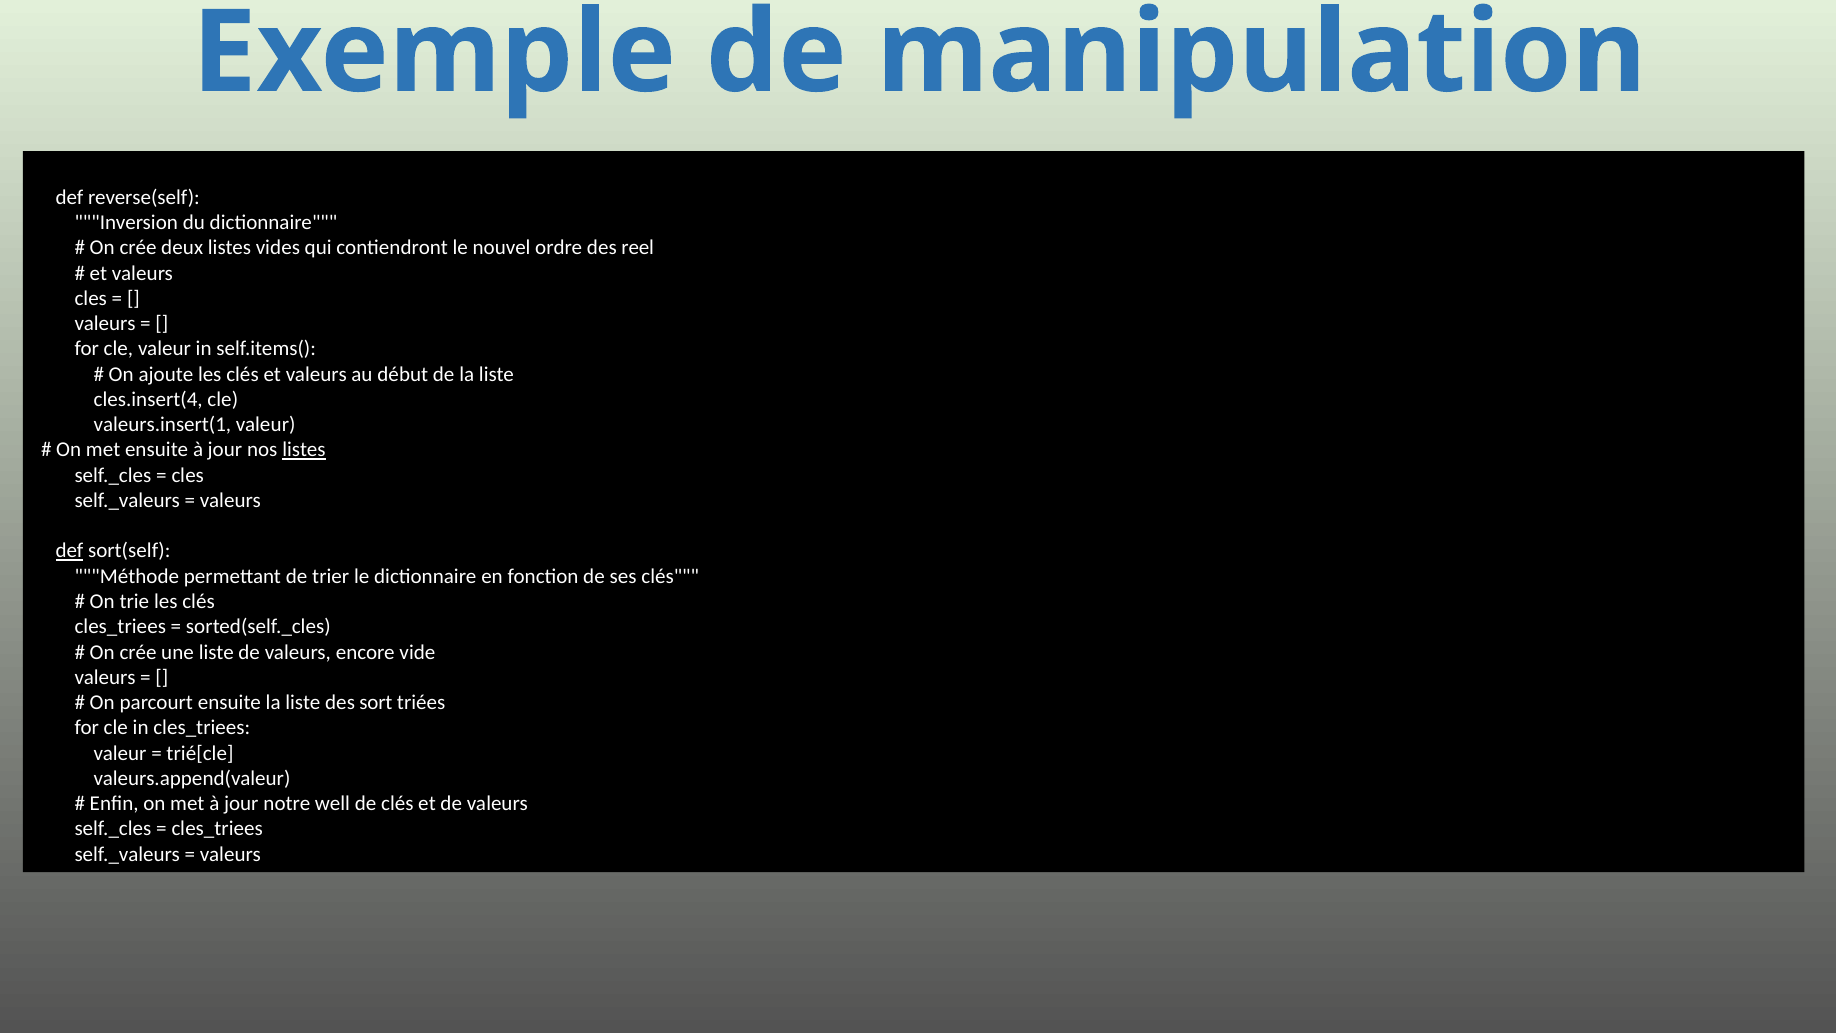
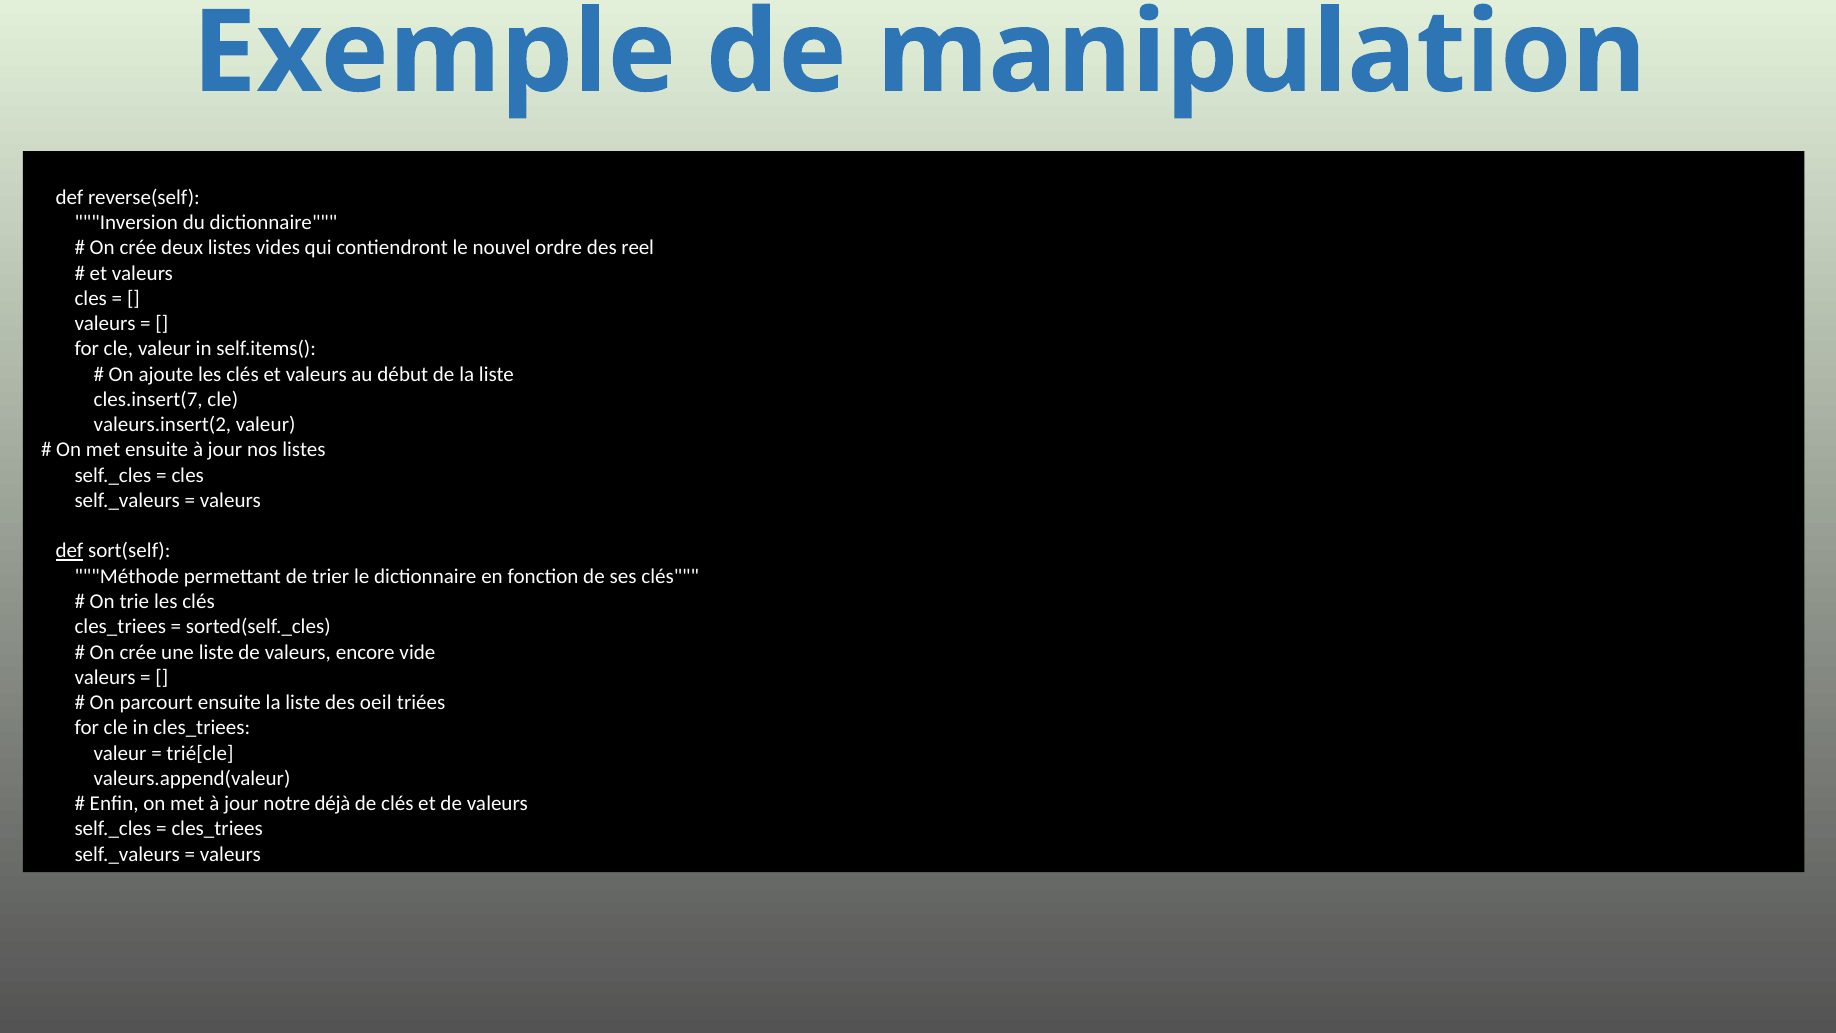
cles.insert(4: cles.insert(4 -> cles.insert(7 (148, 399)
valeurs.insert(1: valeurs.insert(1 -> valeurs.insert(2 (162, 425)
listes underline: present -> none (304, 450)
sort: sort -> oeil (376, 702)
well: well -> déjà (333, 804)
